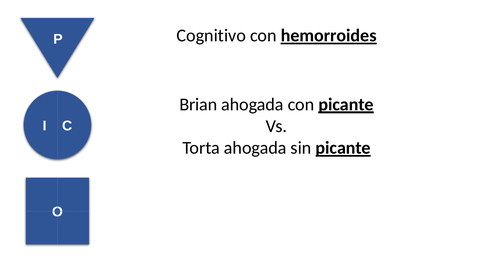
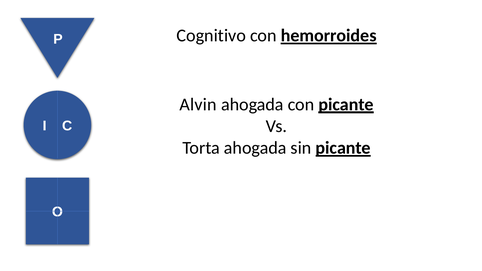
Brian: Brian -> Alvin (198, 105)
